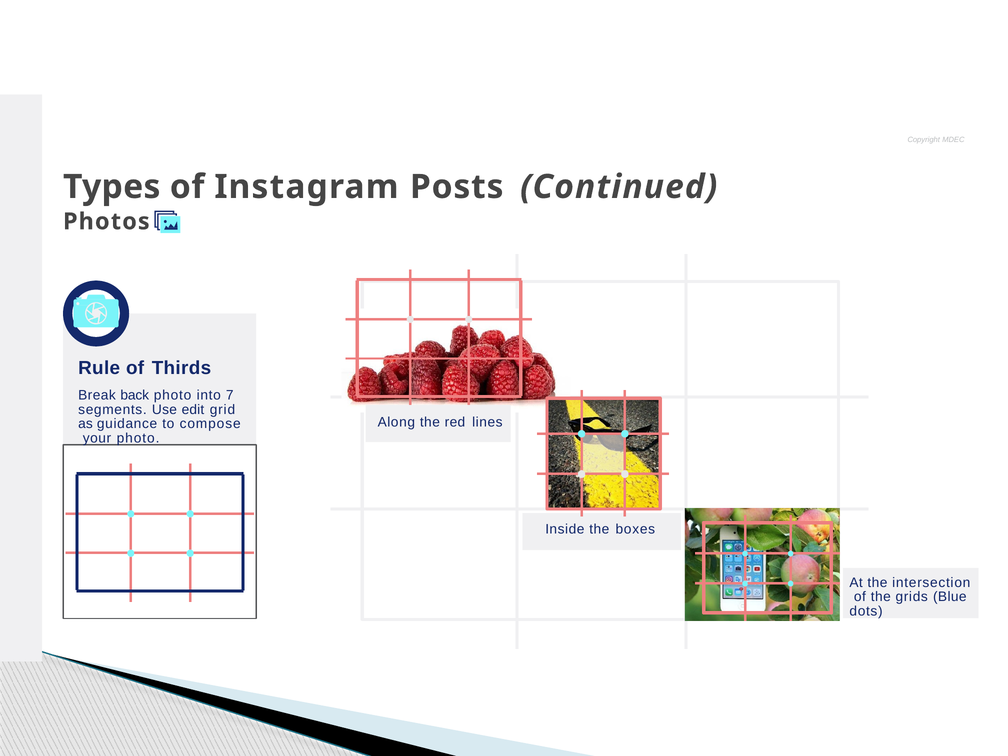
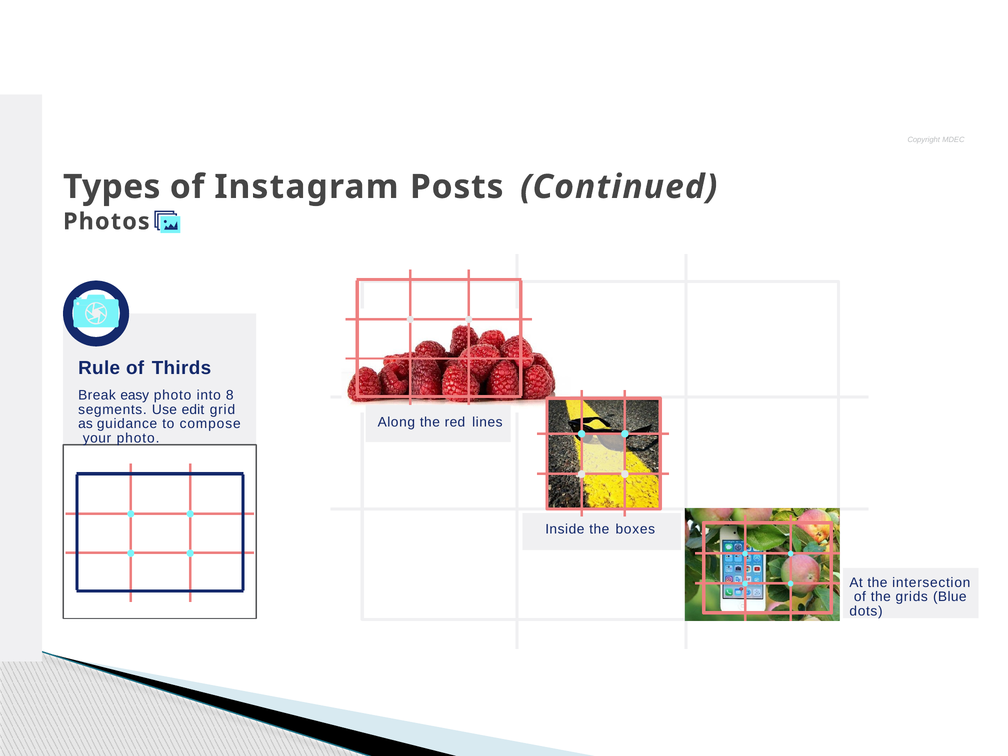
back: back -> easy (135, 395)
7: 7 -> 8 (230, 395)
